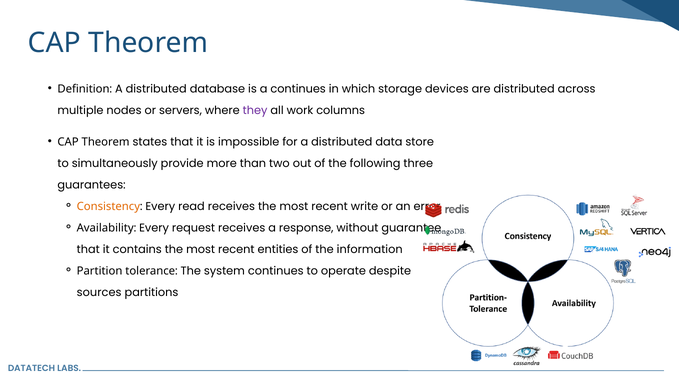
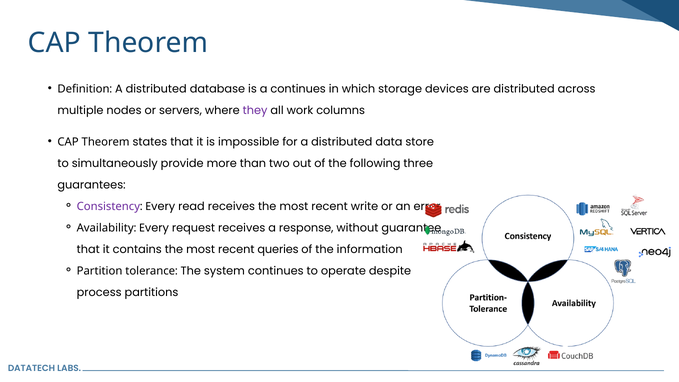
Consistency colour: orange -> purple (108, 206)
entities: entities -> queries (278, 249)
sources: sources -> process (99, 292)
